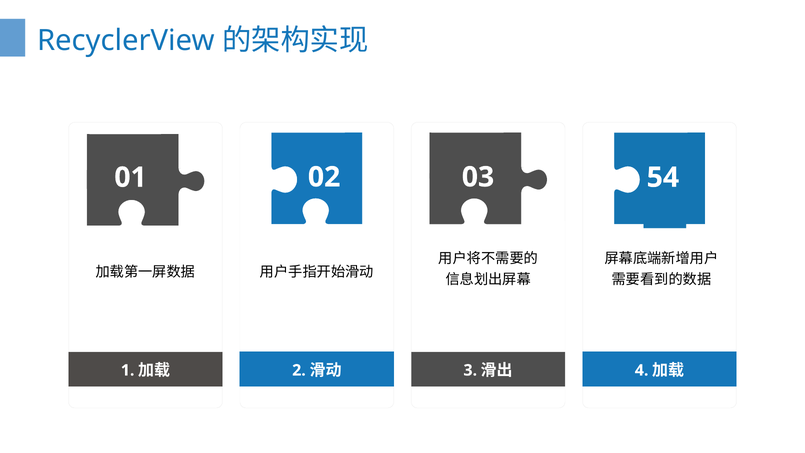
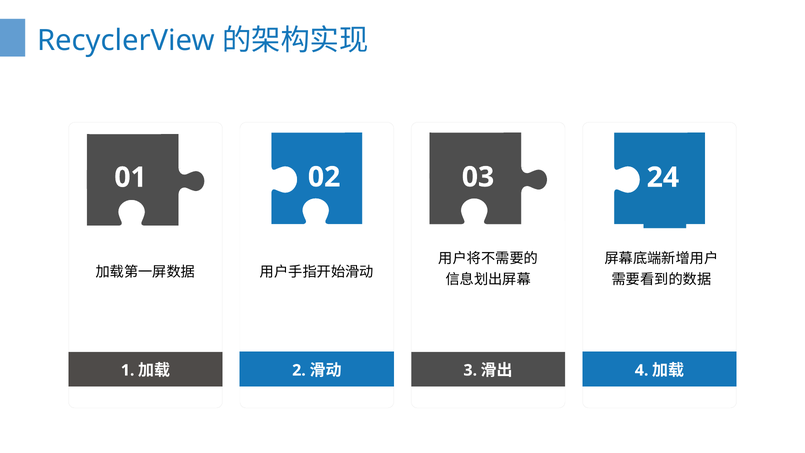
54: 54 -> 24 (663, 177)
